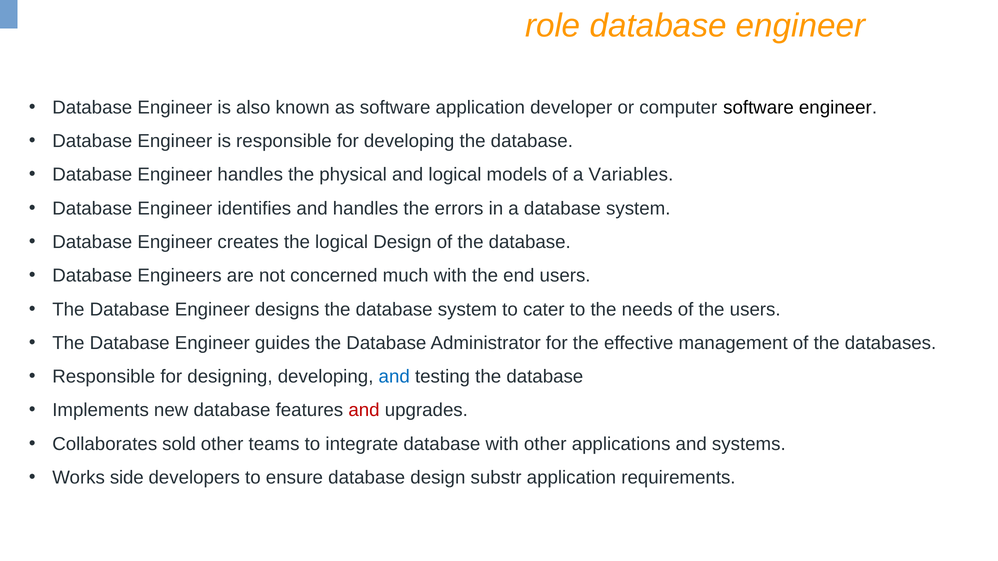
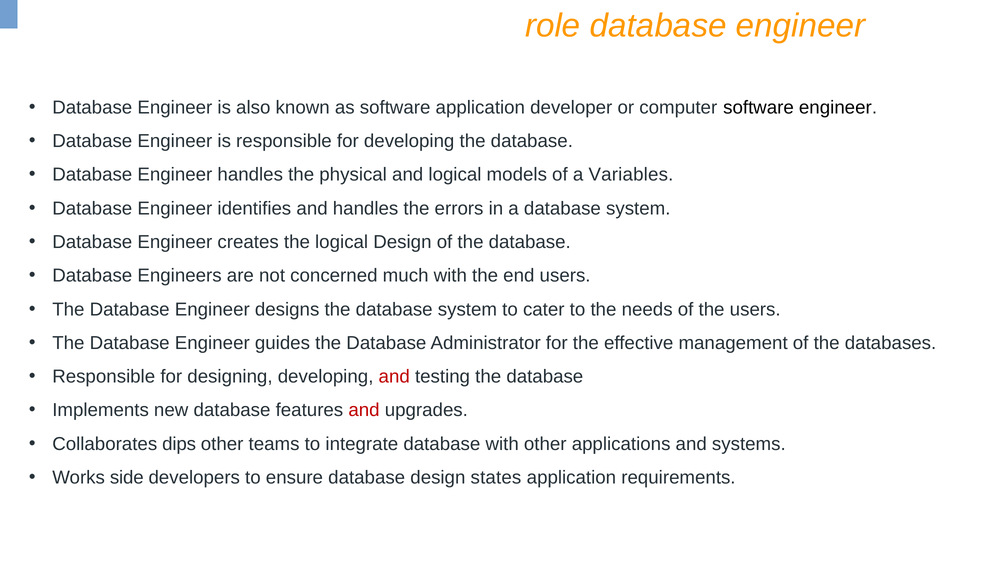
and colour: blue -> red (394, 377)
sold: sold -> dips (179, 444)
substr: substr -> states (496, 478)
